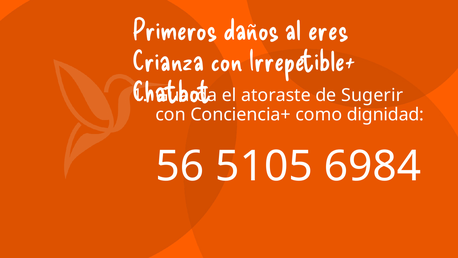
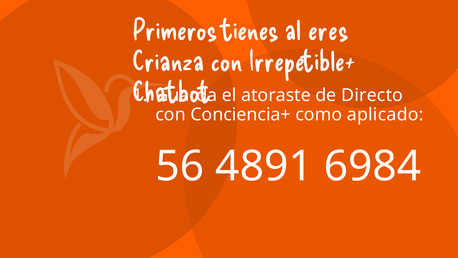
daños: daños -> tienes (251, 31)
Sugerir: Sugerir -> Directo (372, 95)
dignidad: dignidad -> aplicado (385, 114)
5105: 5105 -> 4891 (264, 166)
